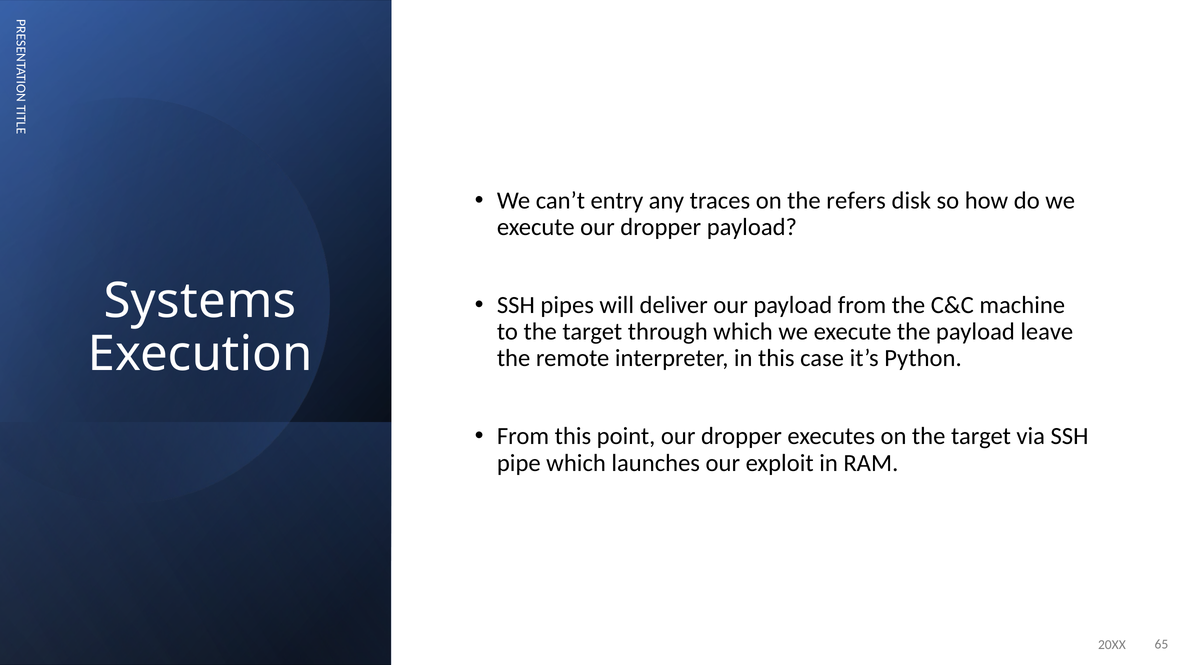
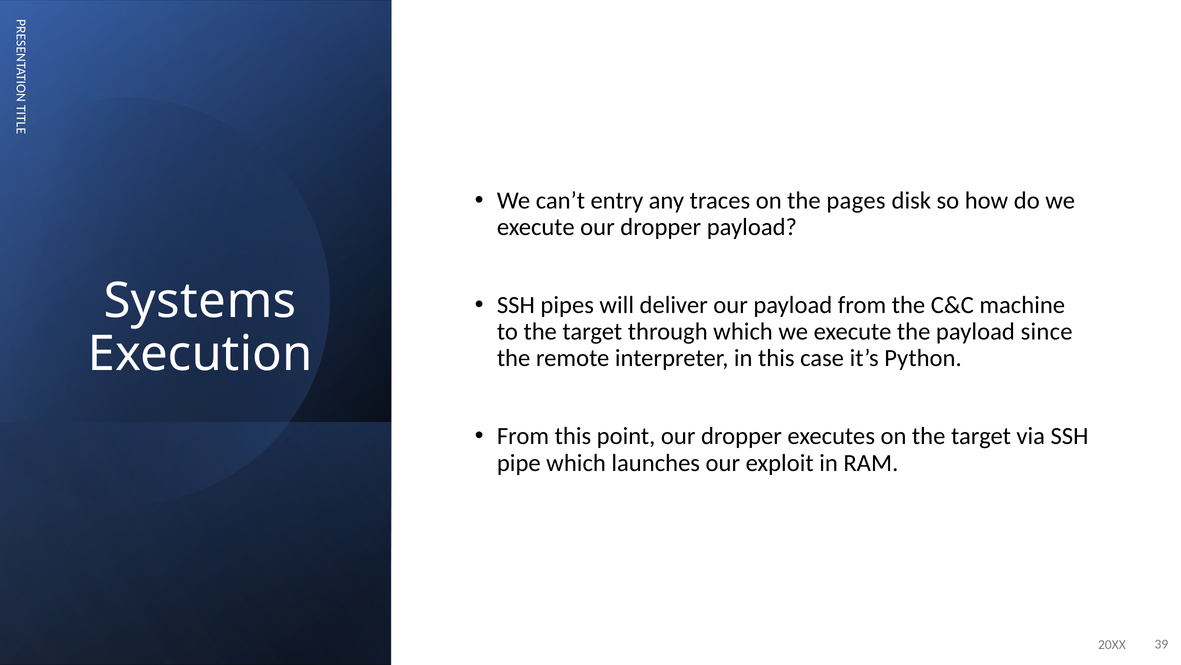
refers: refers -> pages (856, 200)
leave: leave -> since (1047, 331)
65: 65 -> 39 (1161, 644)
